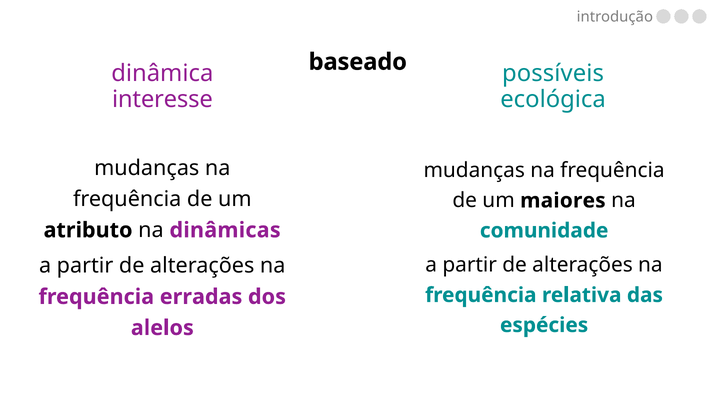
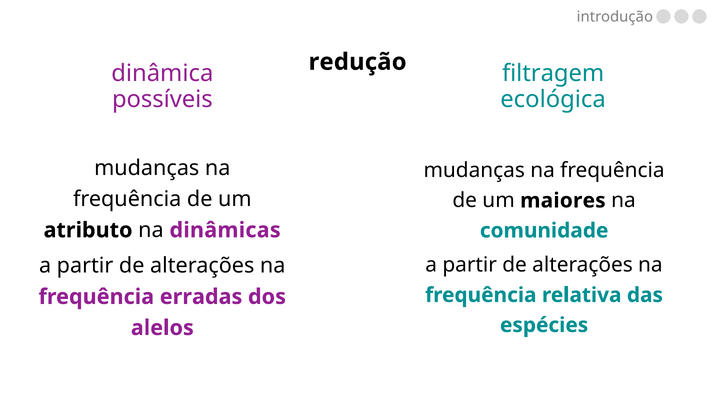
baseado: baseado -> redução (358, 62)
possíveis: possíveis -> filtragem (553, 73)
interesse: interesse -> possíveis (162, 99)
